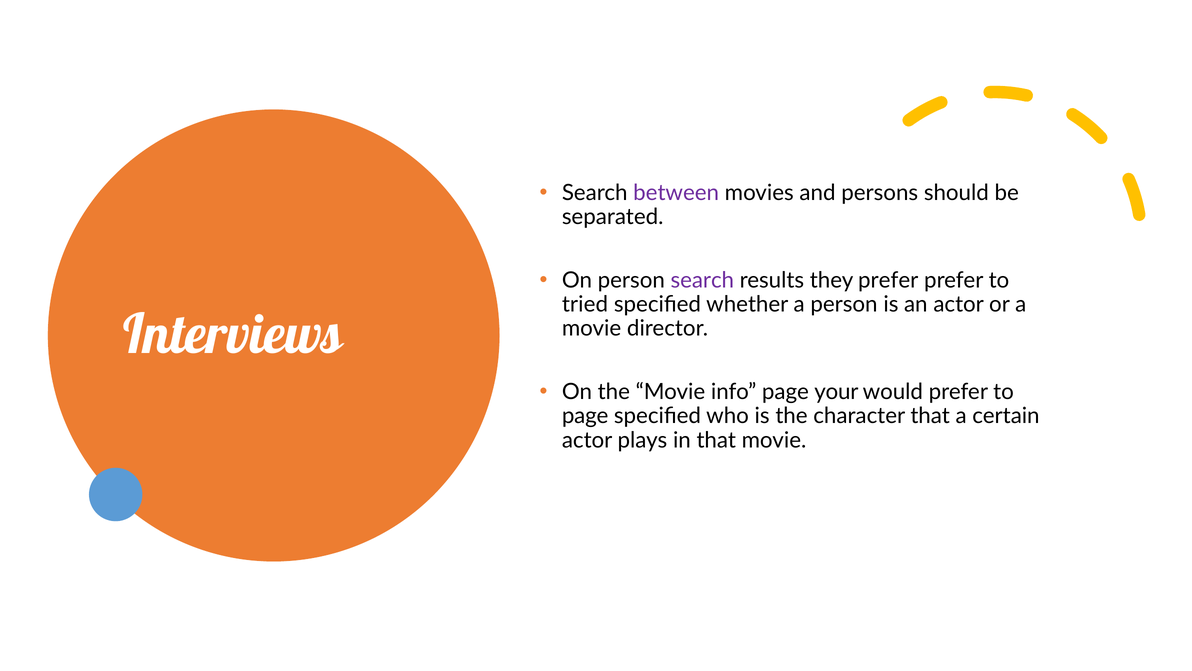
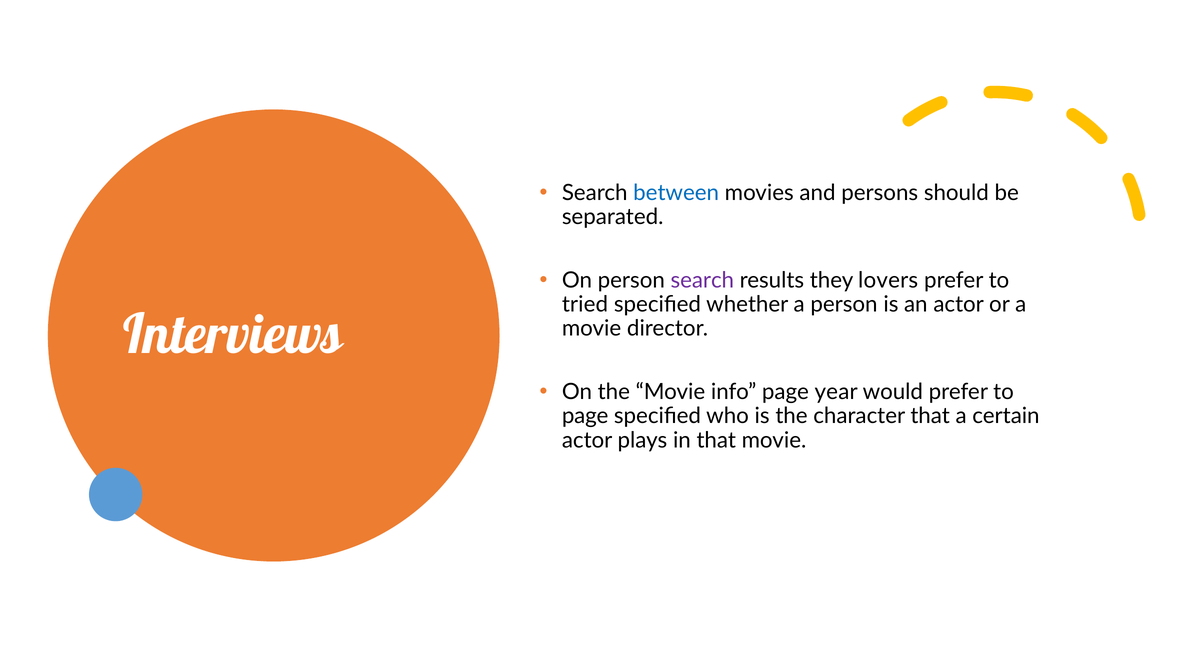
between colour: purple -> blue (676, 193)
they prefer: prefer -> lovers (888, 280)
your: your -> year (836, 392)
